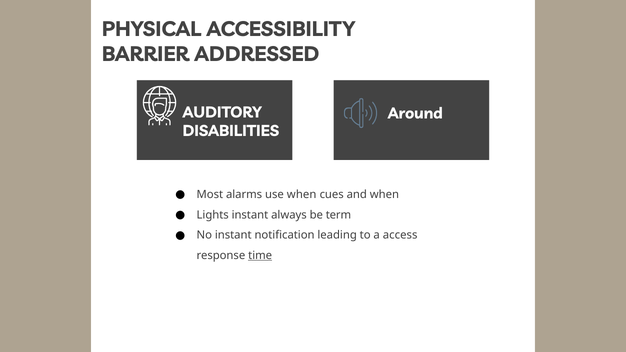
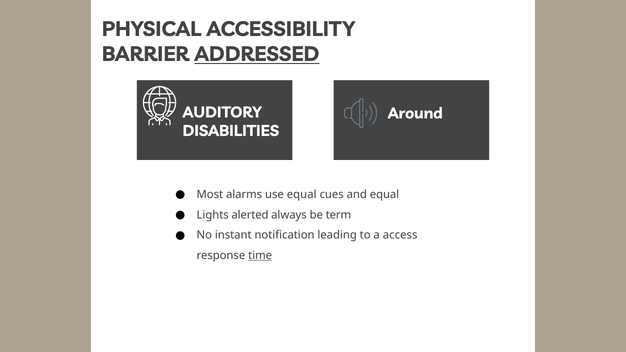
ADDRESSED underline: none -> present (257, 54)
use when: when -> equal (302, 195)
and when: when -> equal (384, 195)
Lights instant: instant -> alerted (250, 215)
